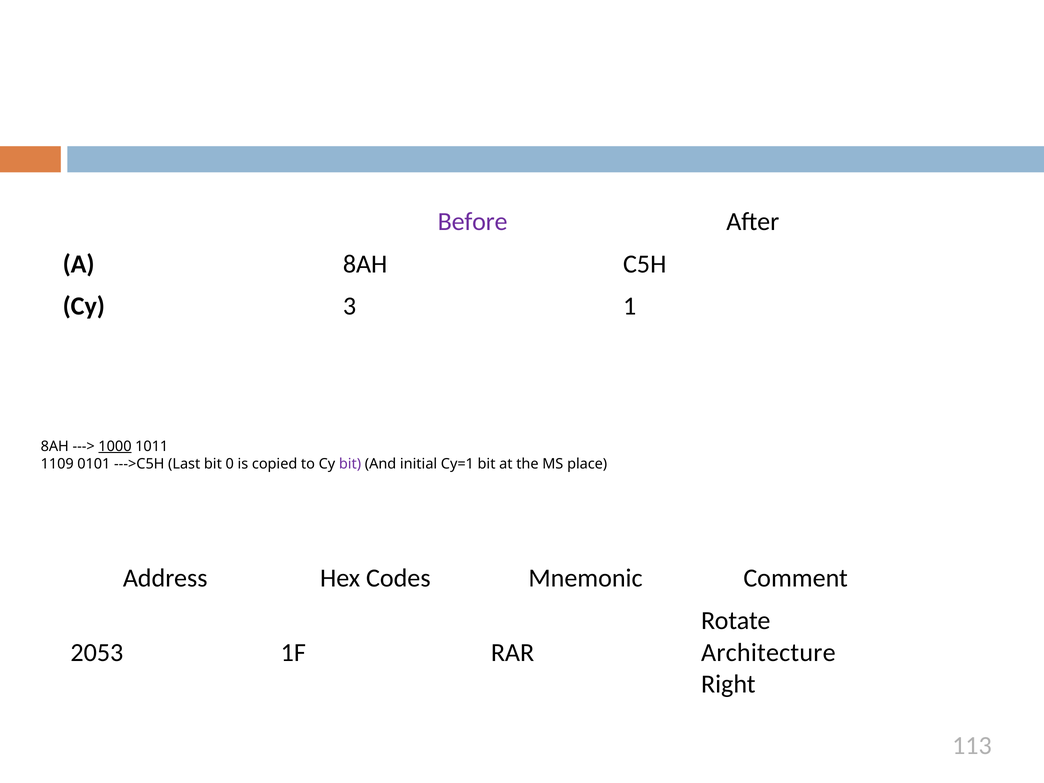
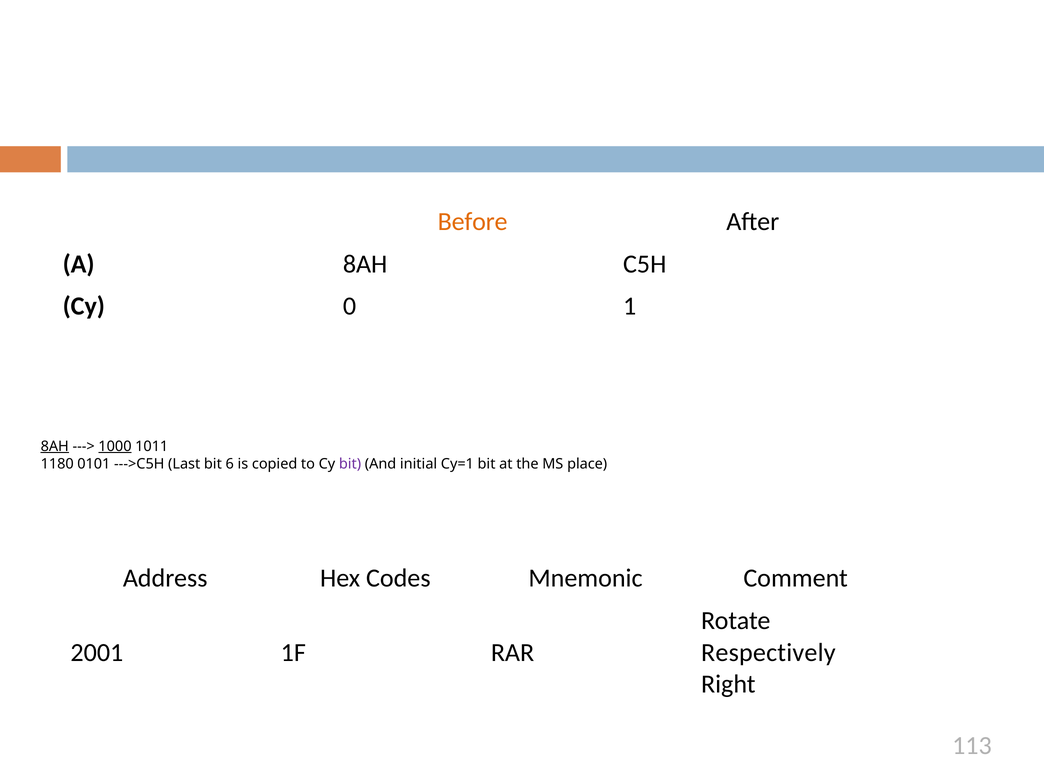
Before colour: purple -> orange (473, 222)
3: 3 -> 0 (349, 306)
8AH underline: none -> present (55, 446)
1109: 1109 -> 1180 (57, 464)
0: 0 -> 6 (230, 464)
2053: 2053 -> 2001 (97, 652)
Architecture: Architecture -> Respectively (768, 652)
